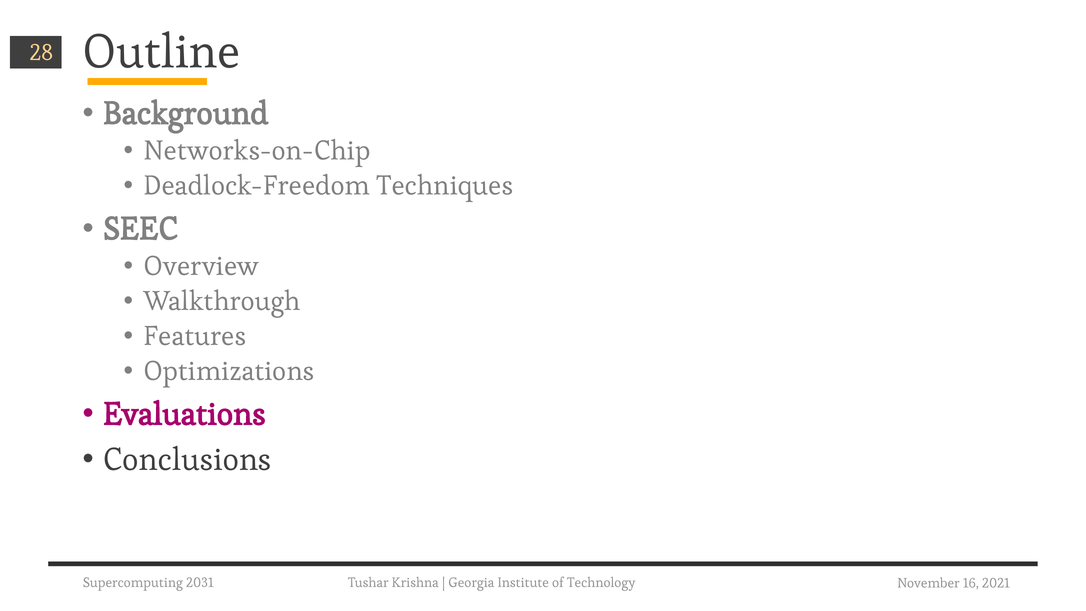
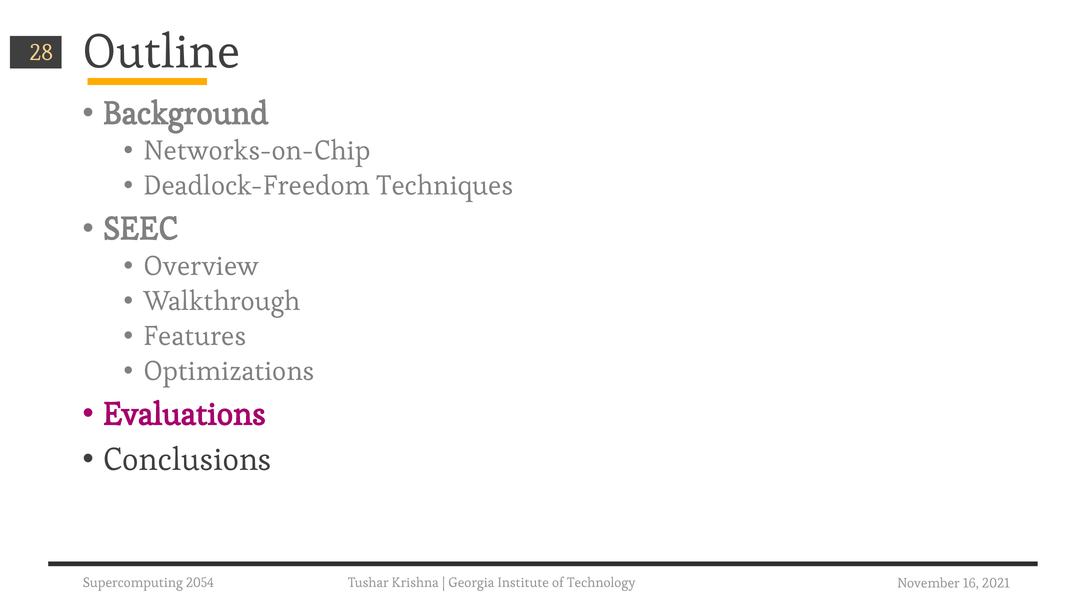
2031: 2031 -> 2054 (200, 583)
